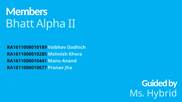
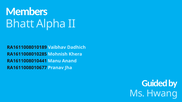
Hybrid: Hybrid -> Hwang (162, 94)
